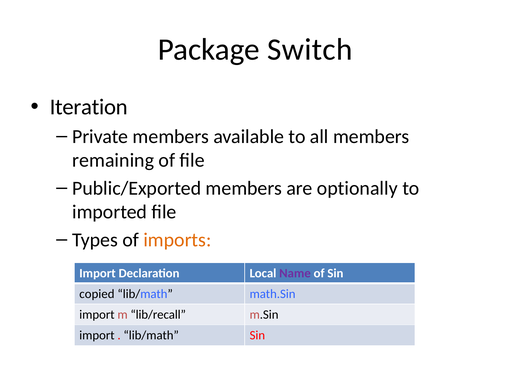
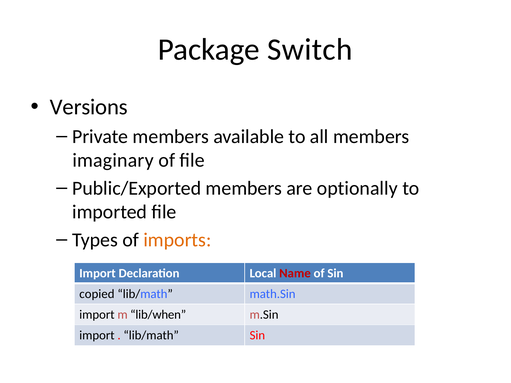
Iteration: Iteration -> Versions (89, 107)
remaining: remaining -> imaginary (113, 160)
Name colour: purple -> red (295, 273)
lib/recall: lib/recall -> lib/when (158, 315)
